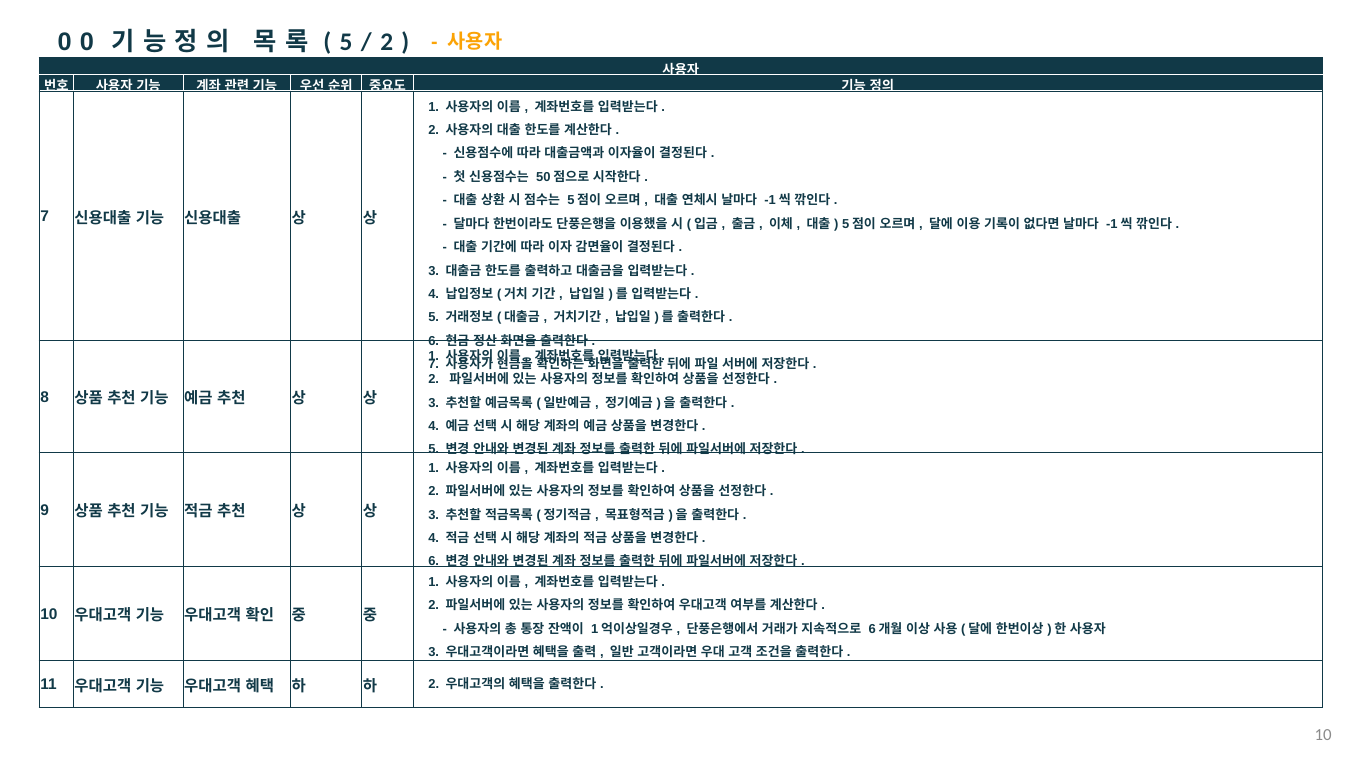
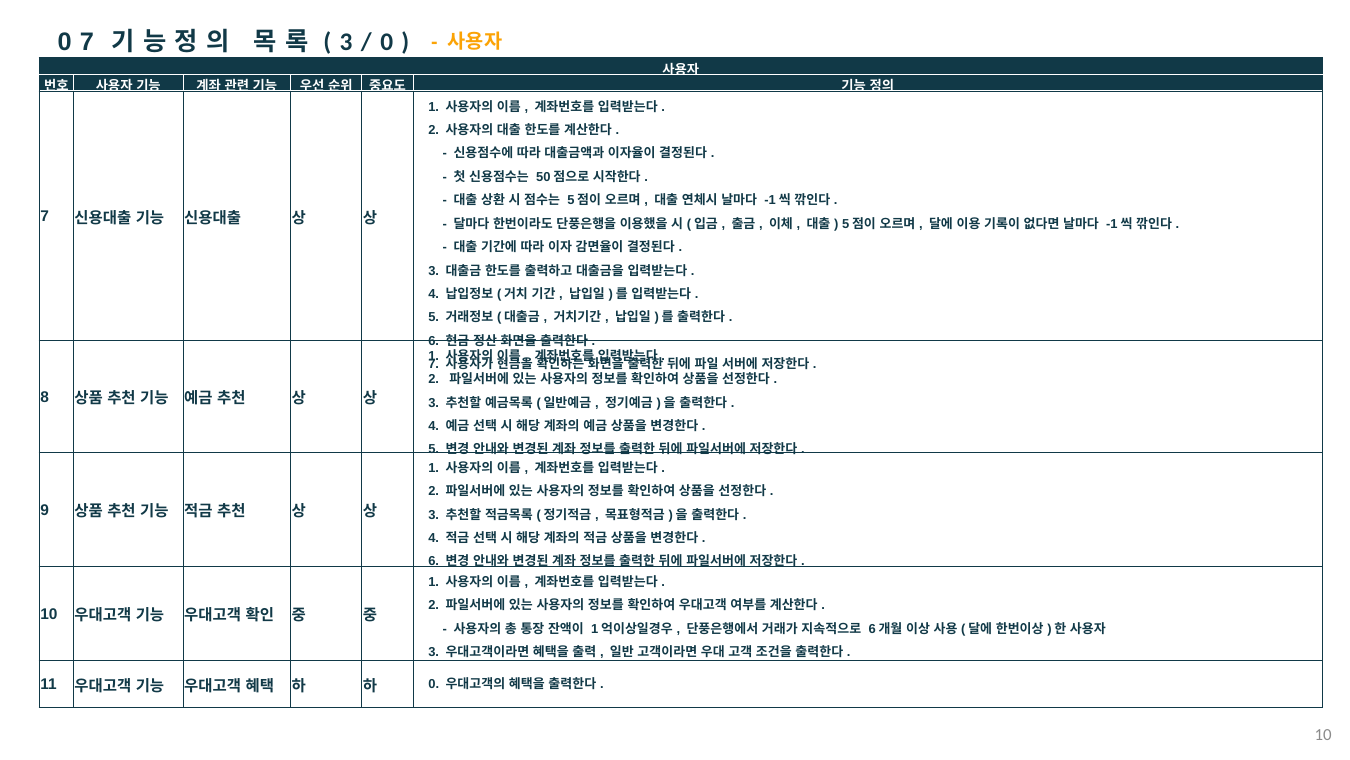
0: 0 -> 7 (87, 42)
5: 5 -> 3 (346, 42)
2: 2 -> 0 (387, 42)
2: 2 -> 0 (434, 684)
